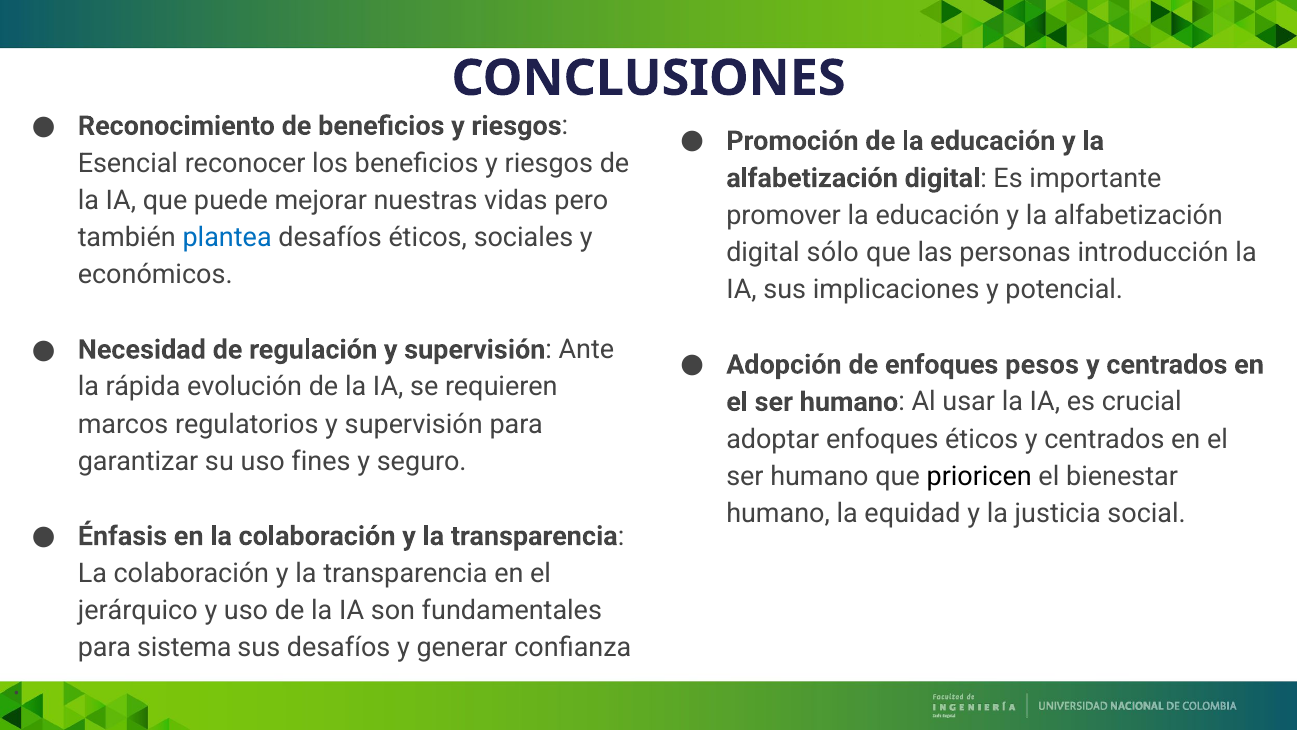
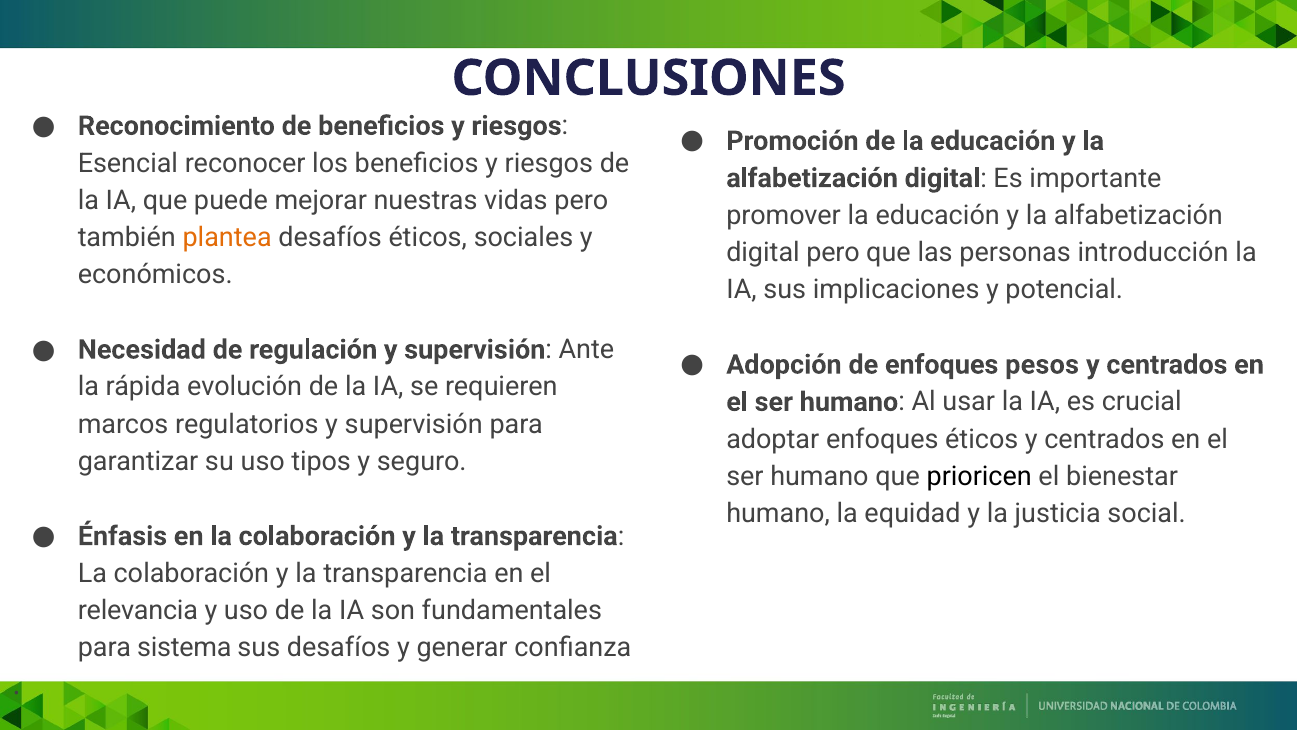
plantea colour: blue -> orange (227, 238)
digital sólo: sólo -> pero (833, 253)
fines: fines -> tipos (321, 461)
jerárquico: jerárquico -> relevancia (138, 610)
